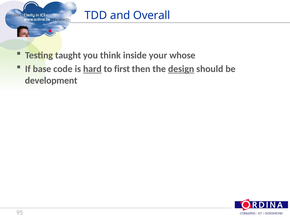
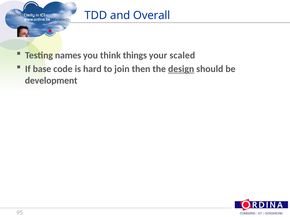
taught: taught -> names (68, 56)
inside: inside -> things (135, 56)
whose: whose -> scaled (182, 56)
hard underline: present -> none (92, 69)
first: first -> join (122, 69)
